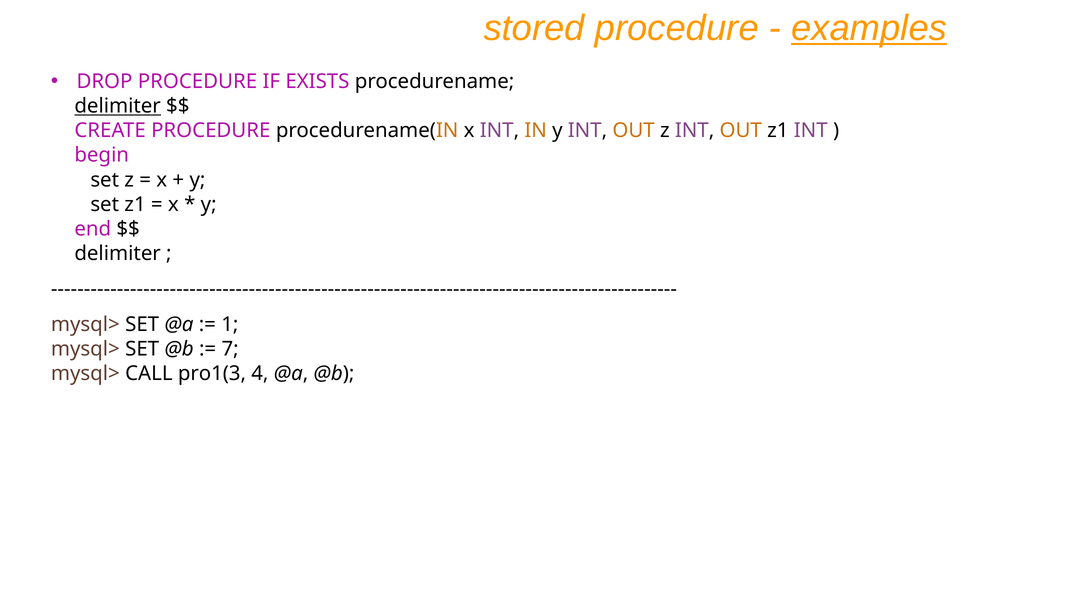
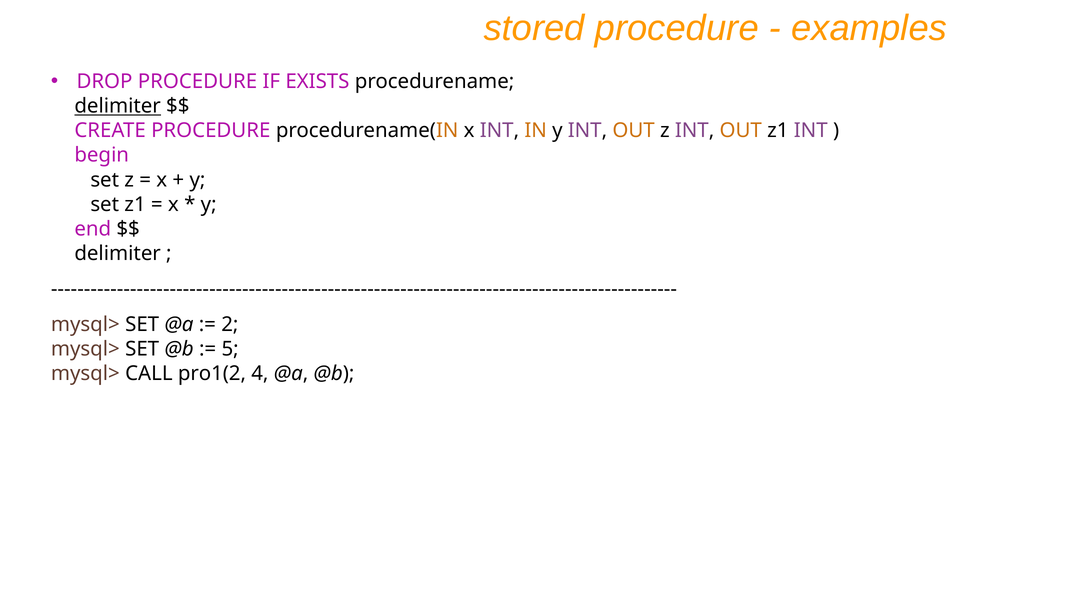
examples underline: present -> none (869, 28)
1: 1 -> 2 (230, 324)
7: 7 -> 5 (230, 349)
pro1(3: pro1(3 -> pro1(2 (212, 374)
